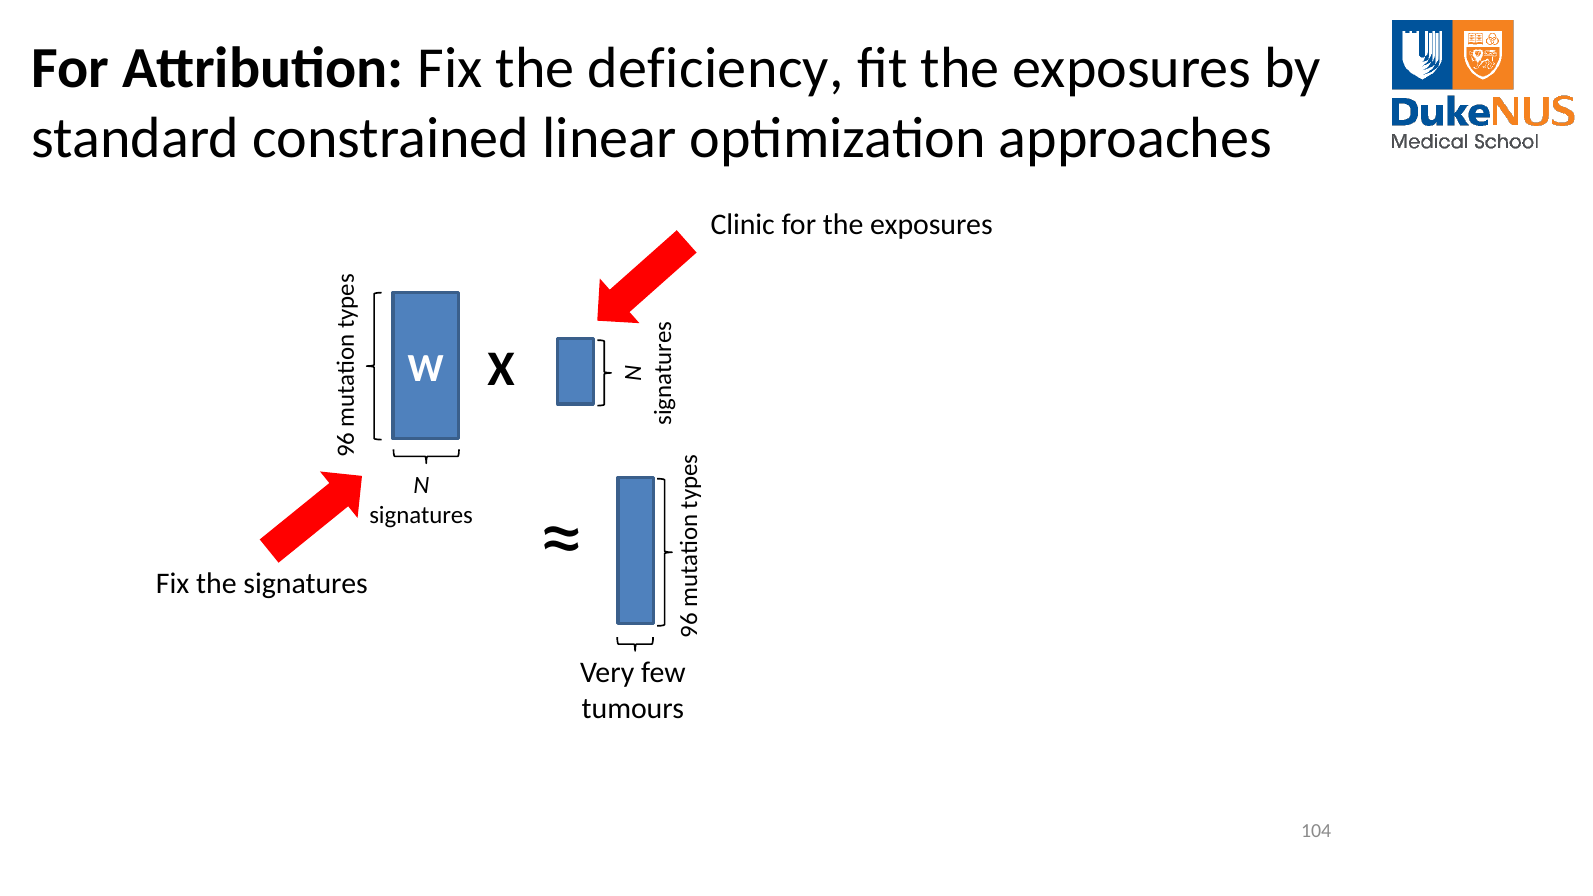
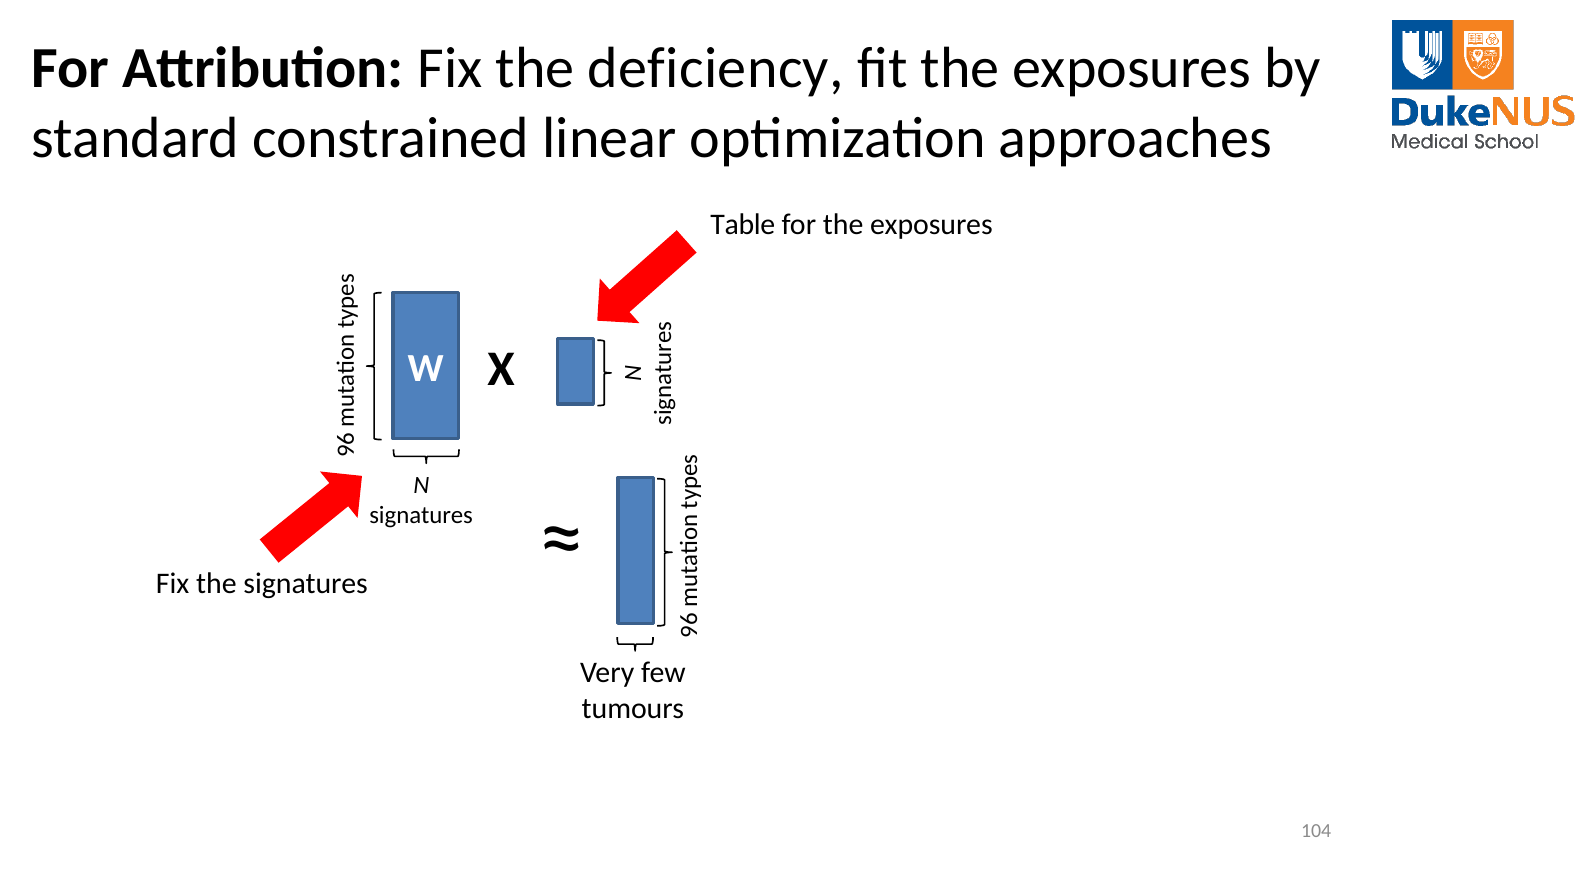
Clinic: Clinic -> Table (743, 225)
